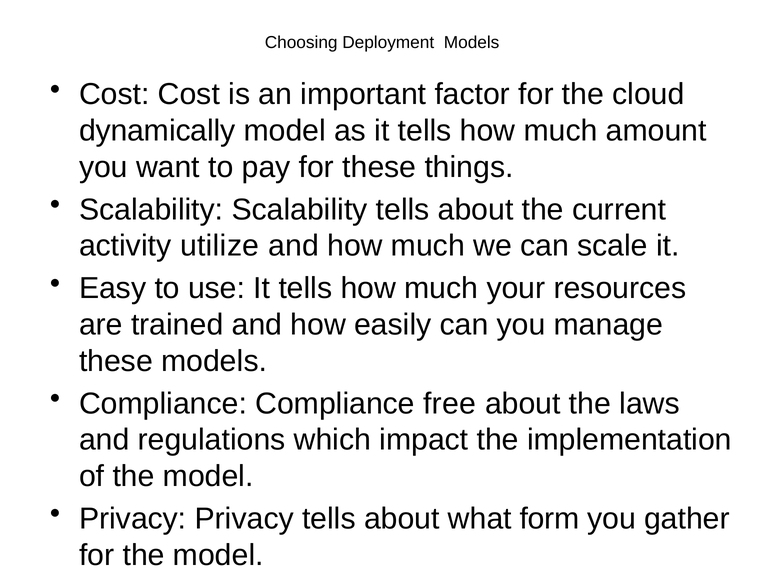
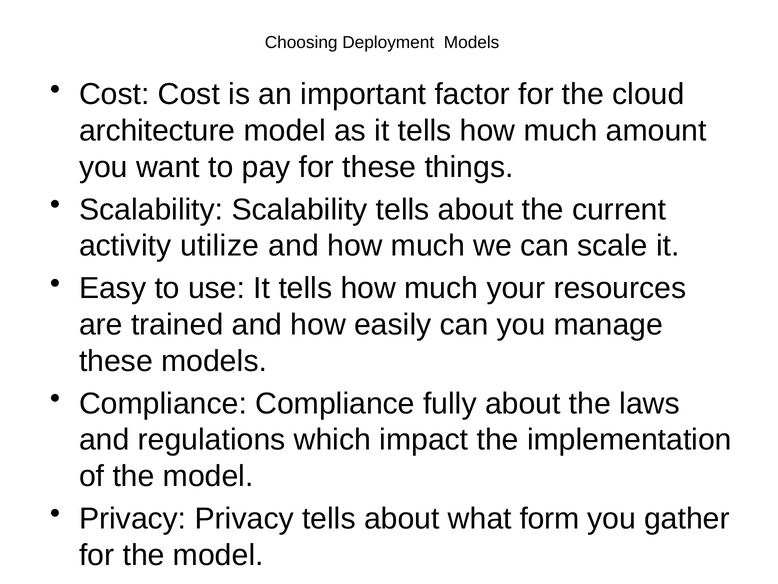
dynamically: dynamically -> architecture (157, 131)
free: free -> fully (450, 403)
